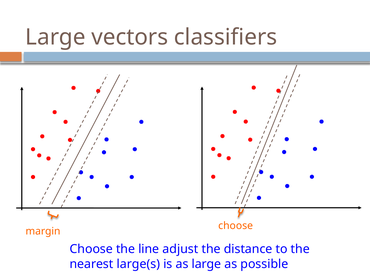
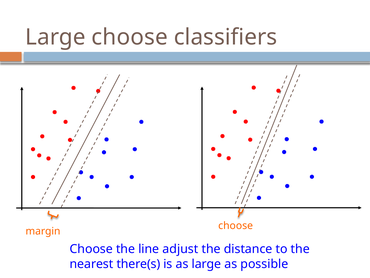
Large vectors: vectors -> choose (130, 37)
large(s: large(s -> there(s (138, 263)
